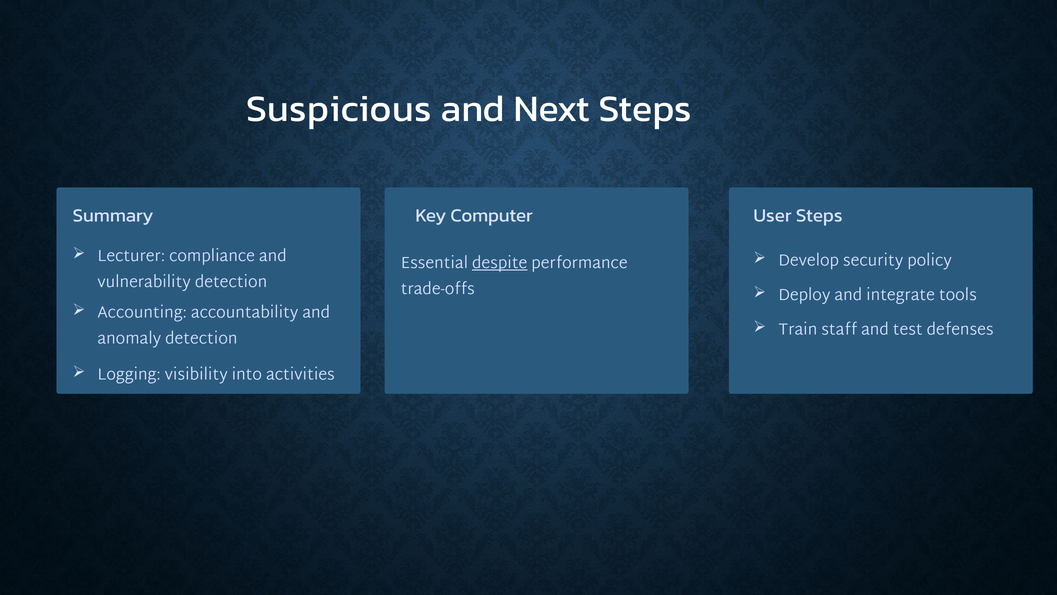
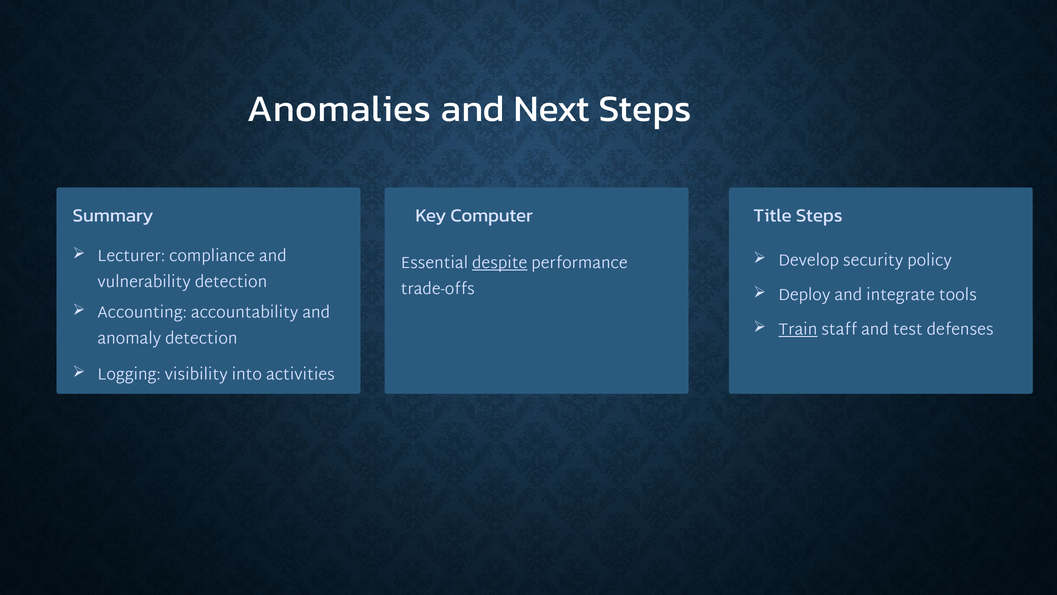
Suspicious: Suspicious -> Anomalies (339, 109)
User: User -> Title (773, 215)
Train underline: none -> present (798, 329)
